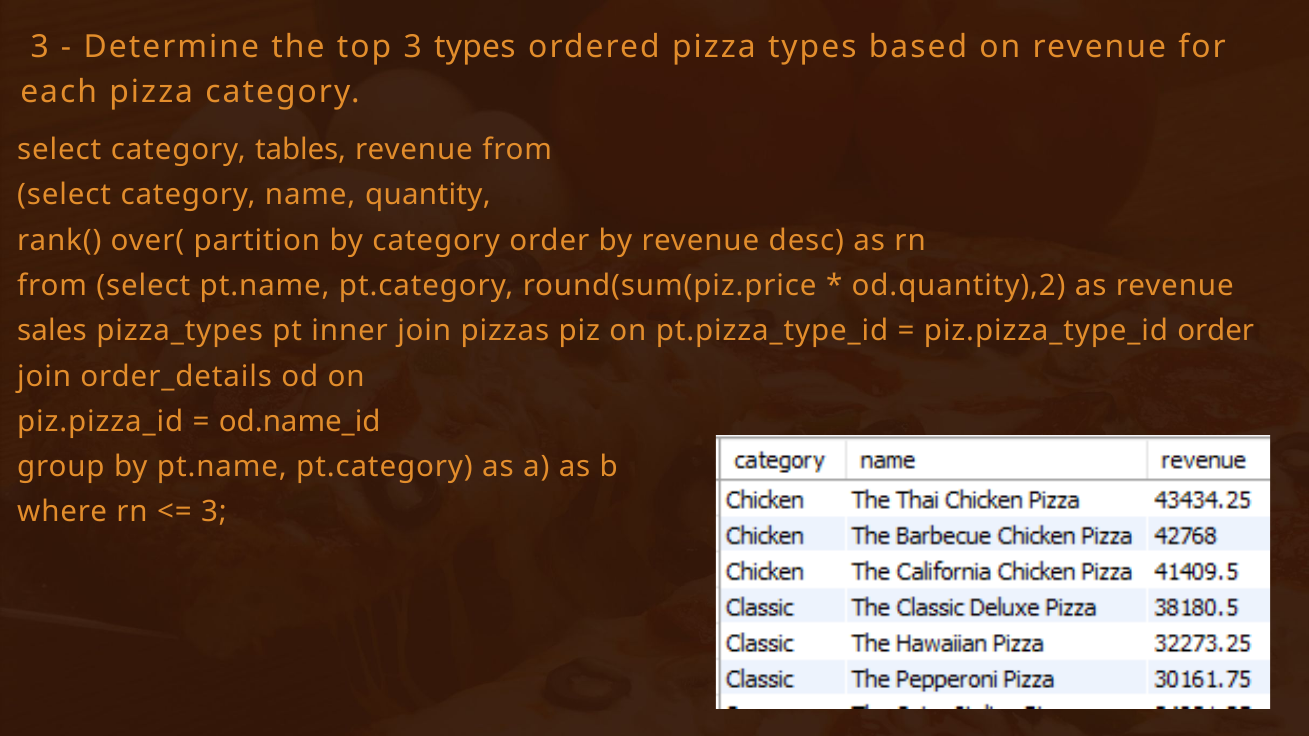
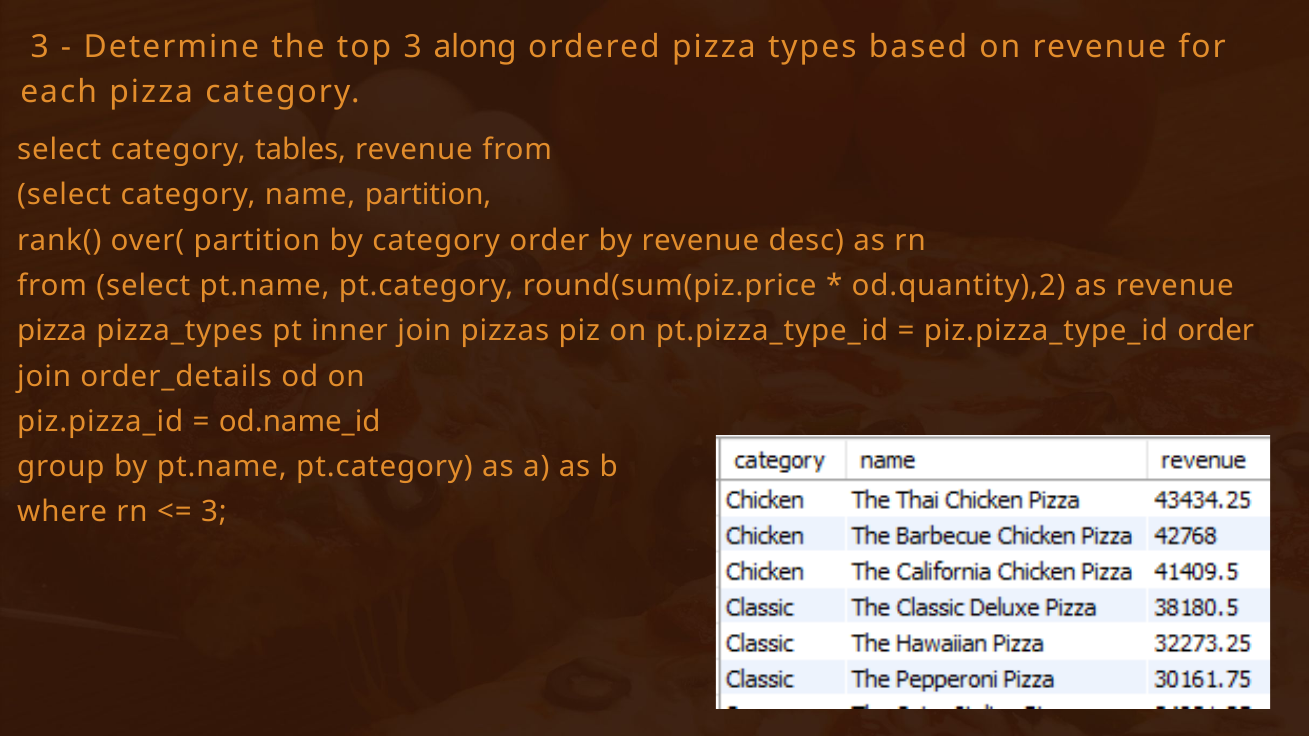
3 types: types -> along (475, 47)
name quantity: quantity -> partition (428, 195)
sales: sales -> pizza (52, 331)
